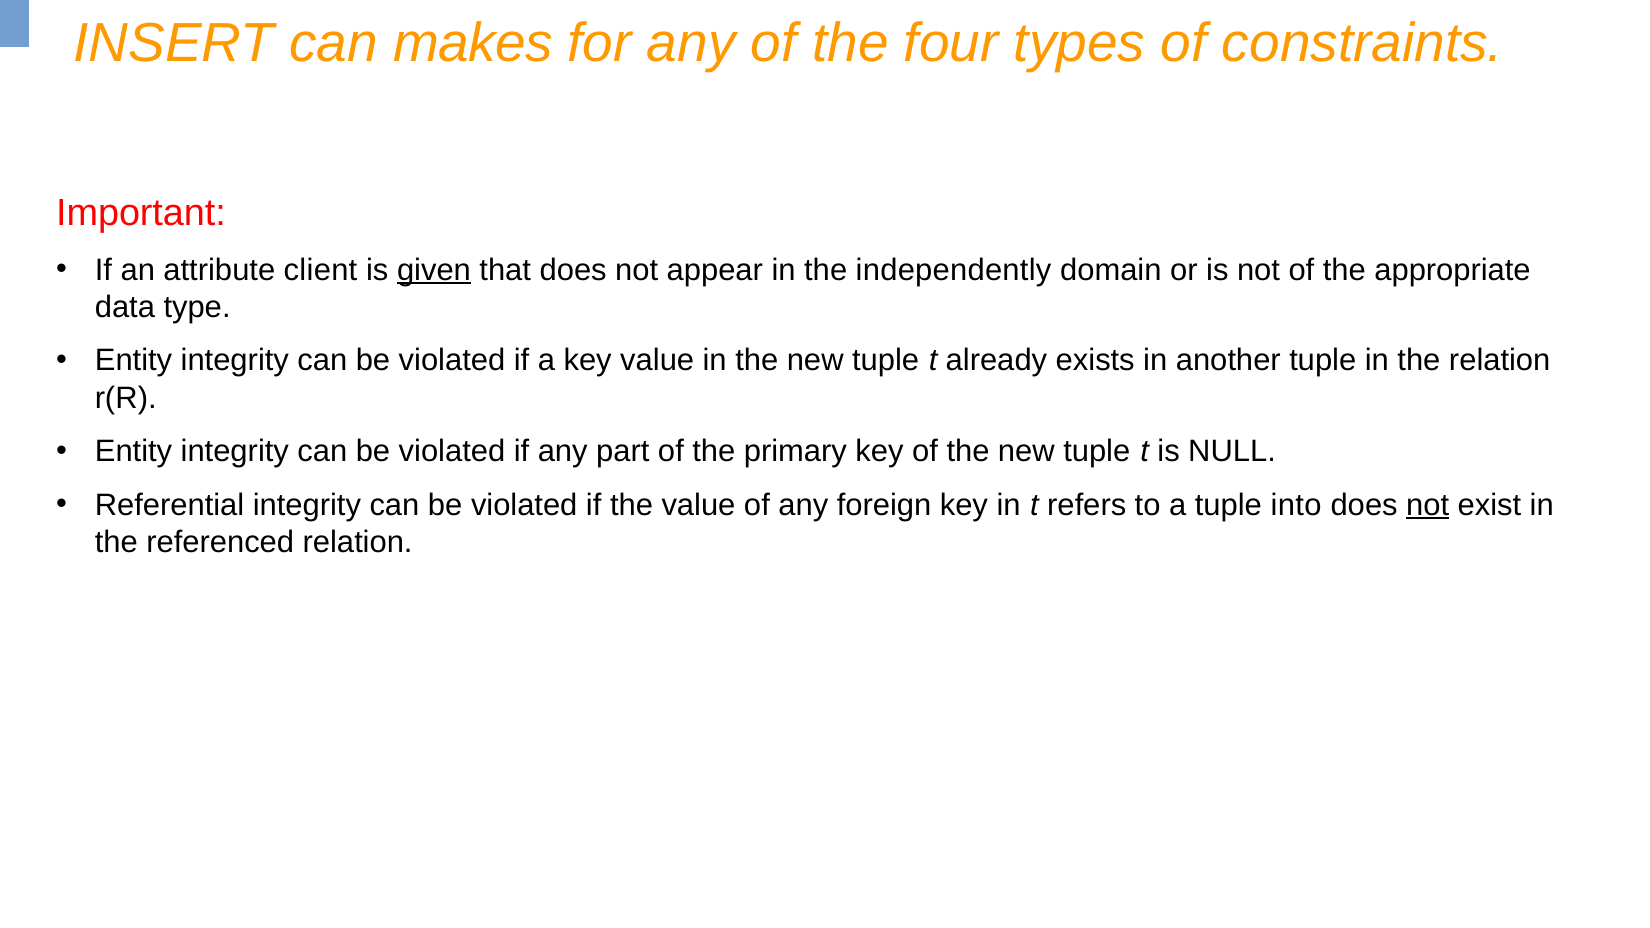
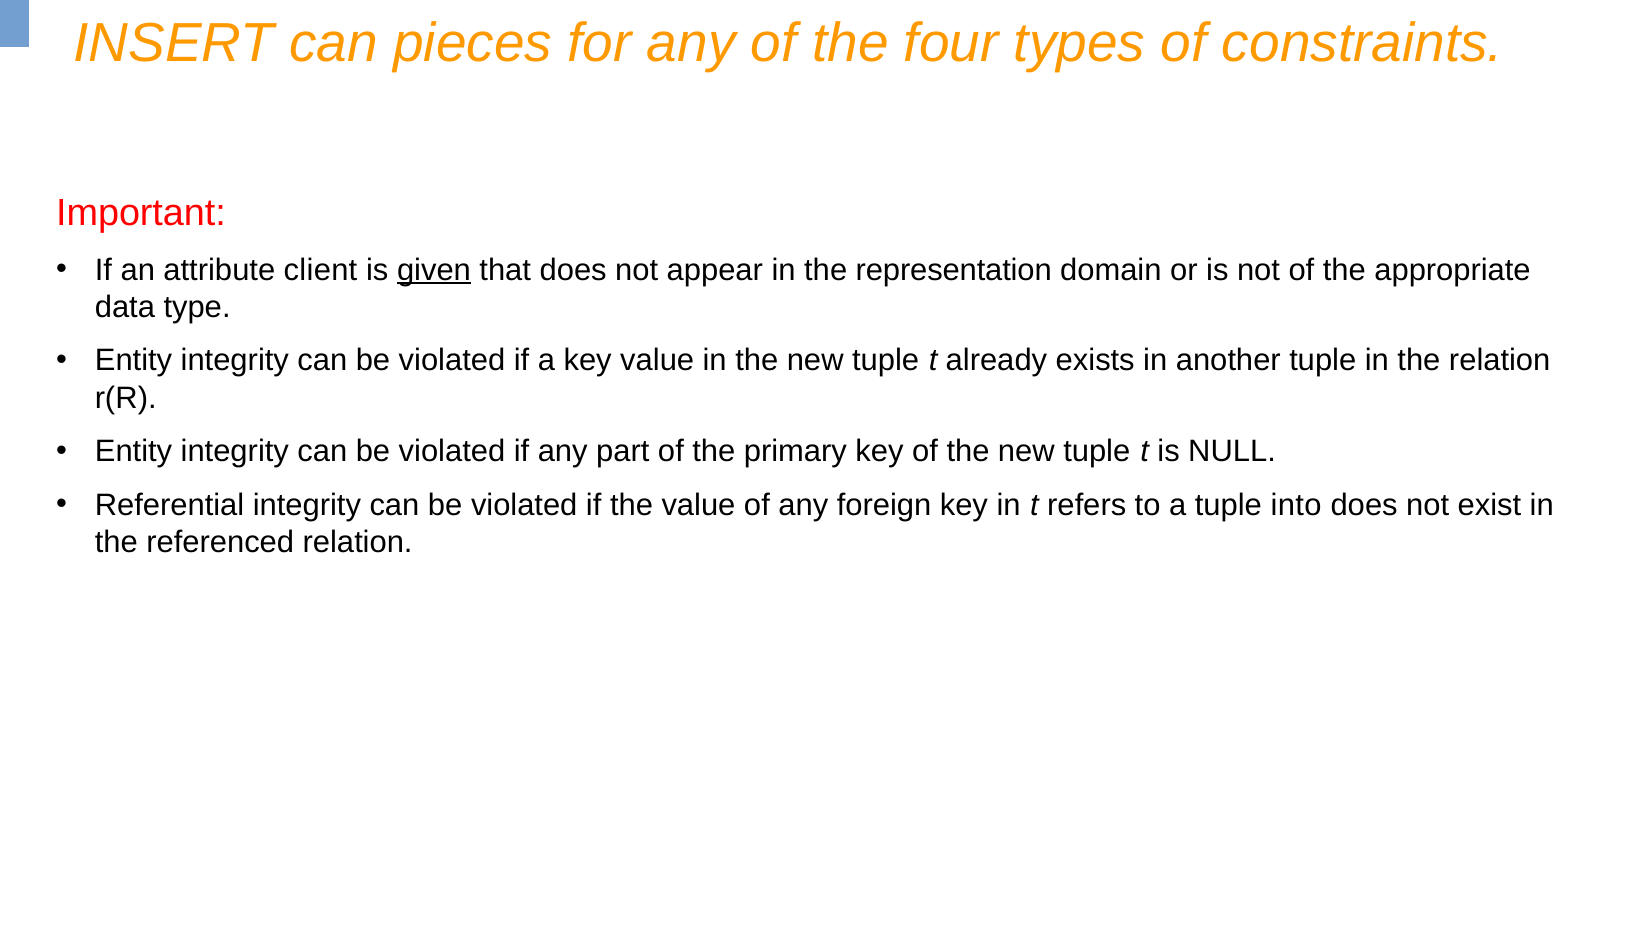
makes: makes -> pieces (473, 43)
independently: independently -> representation (954, 270)
not underline: present -> none (1428, 505)
